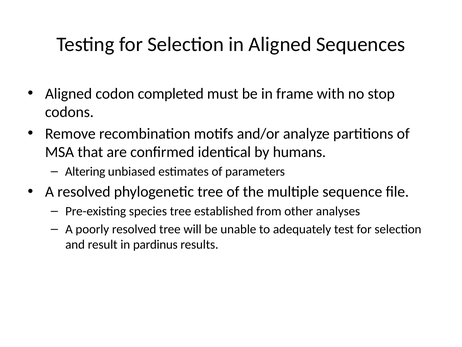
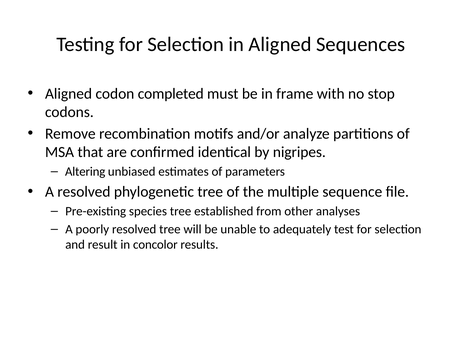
humans: humans -> nigripes (299, 152)
pardinus: pardinus -> concolor (155, 244)
